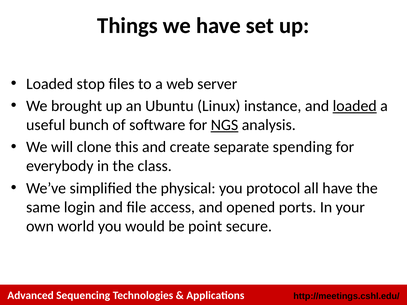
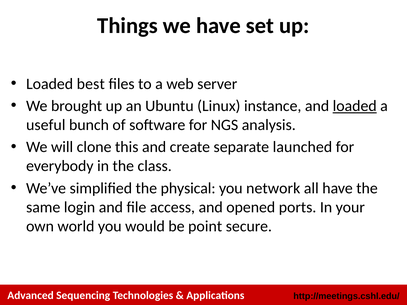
stop: stop -> best (91, 84)
NGS underline: present -> none (224, 125)
spending: spending -> launched (302, 147)
protocol: protocol -> network (273, 188)
